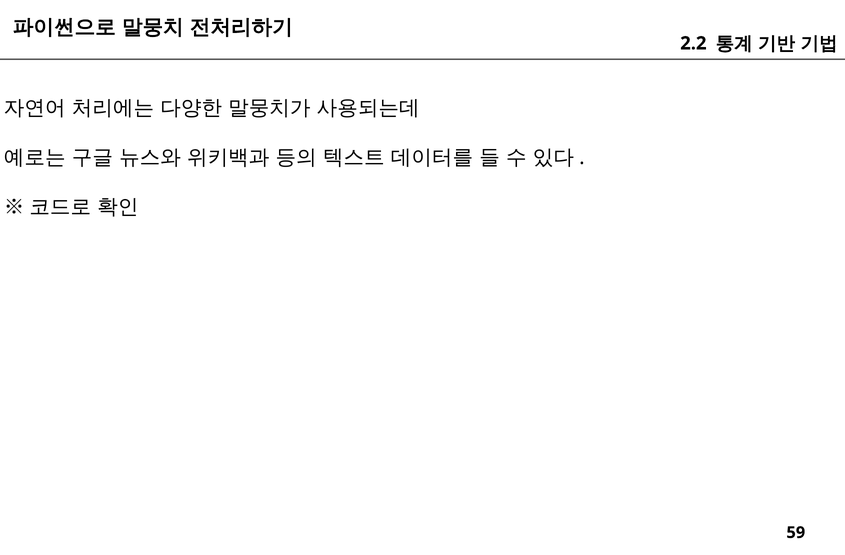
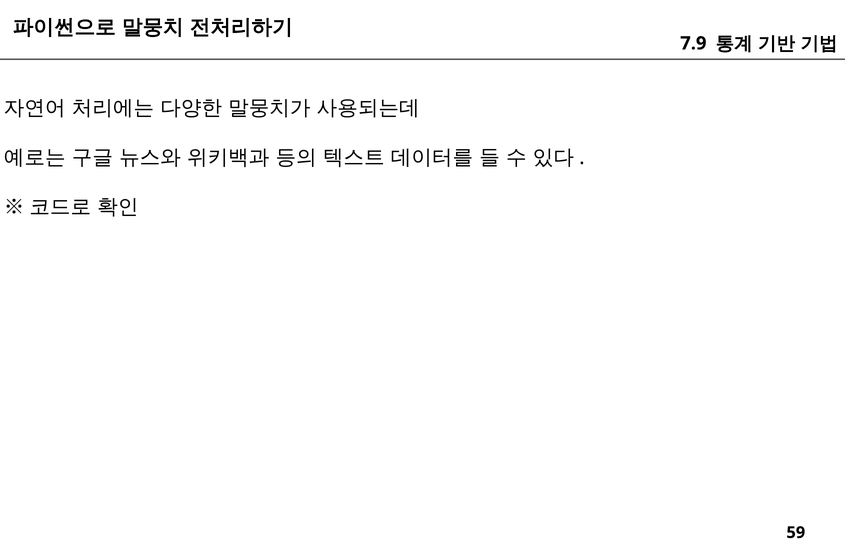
2.2: 2.2 -> 7.9 (693, 43)
